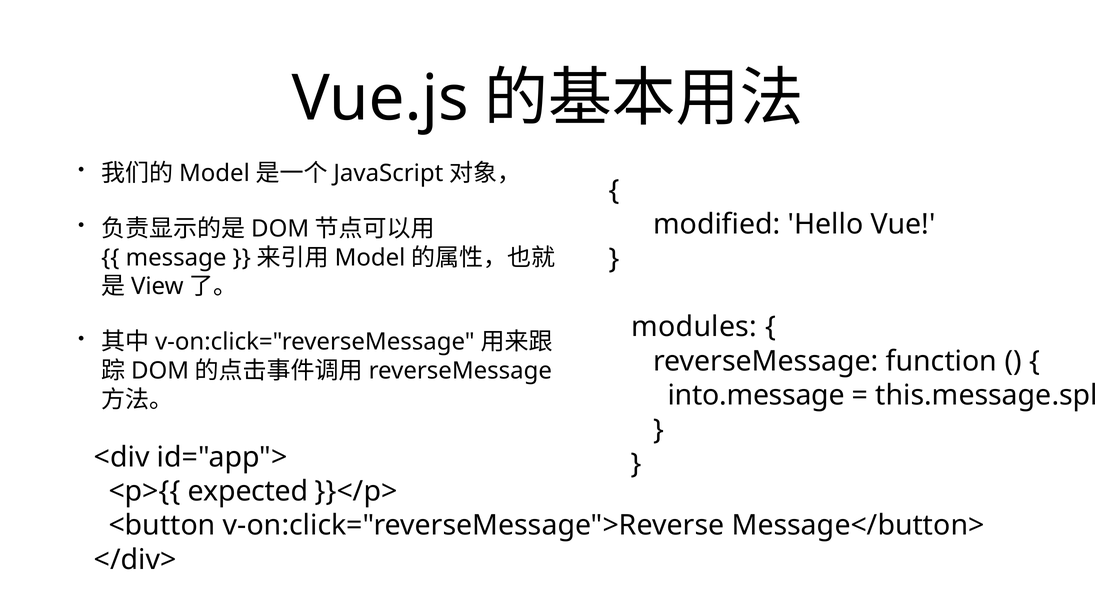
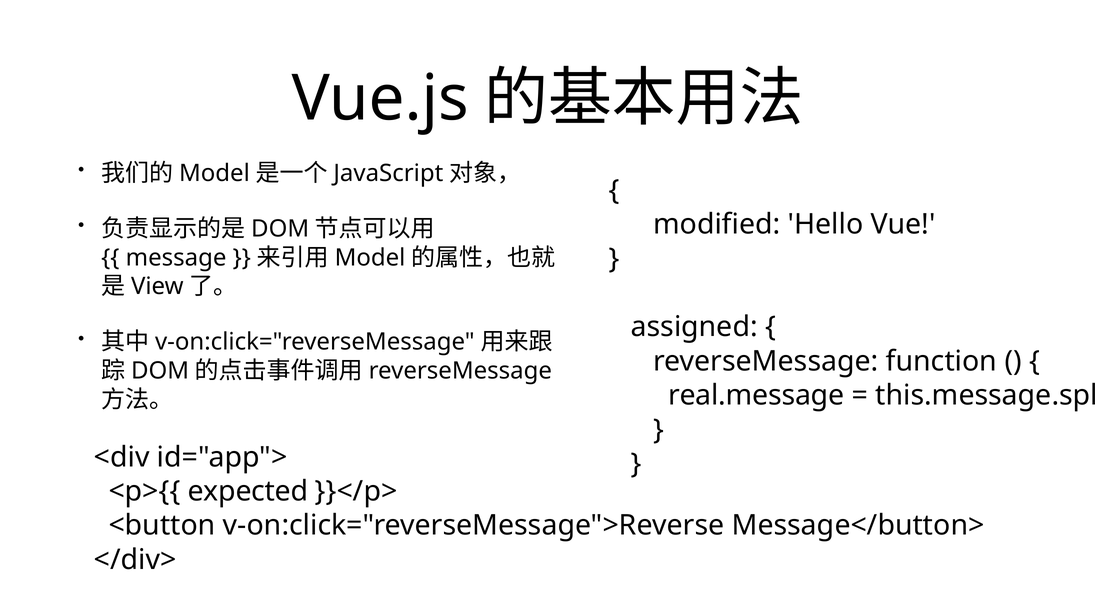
modules: modules -> assigned (694, 327)
into.message: into.message -> real.message (756, 395)
